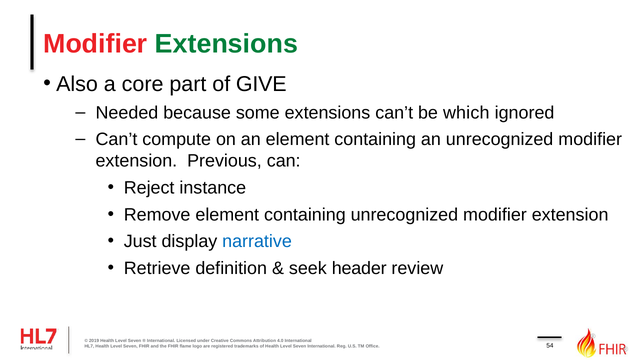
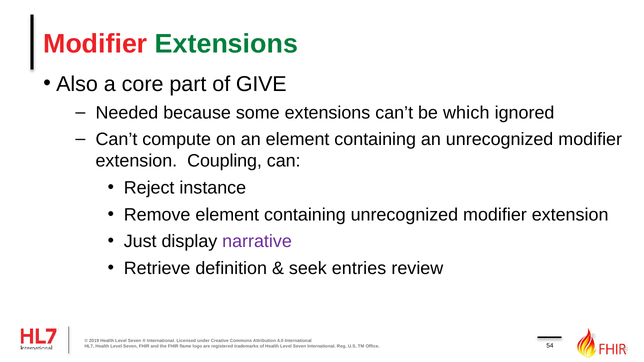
Previous: Previous -> Coupling (225, 161)
narrative colour: blue -> purple (257, 242)
header: header -> entries (359, 269)
